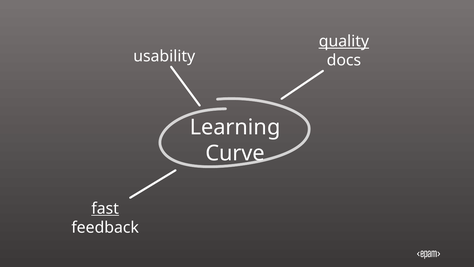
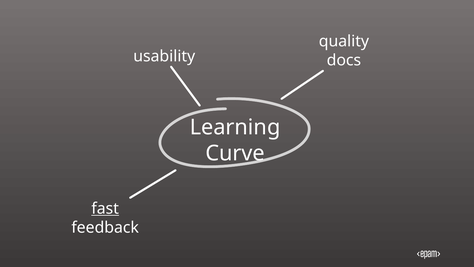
quality underline: present -> none (344, 41)
